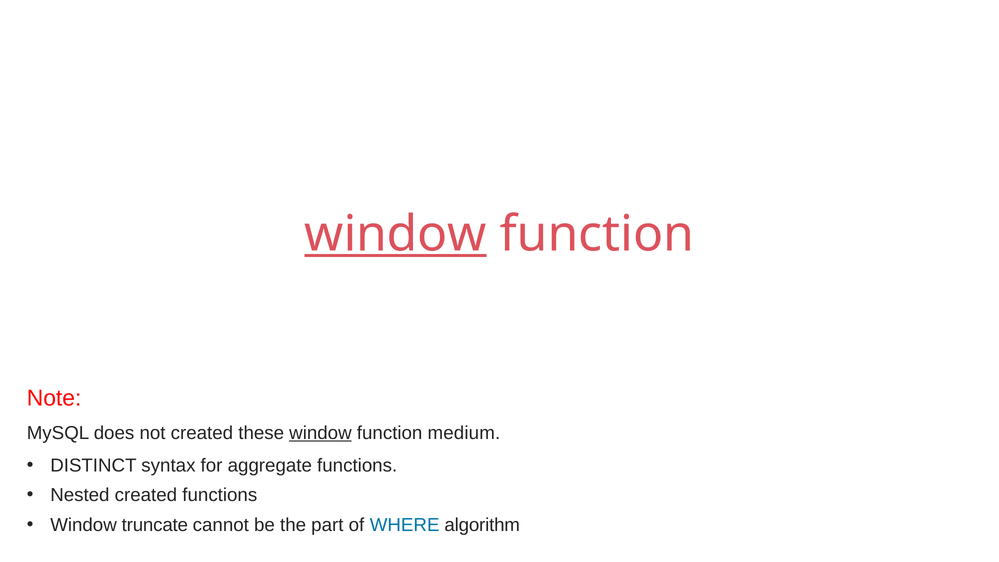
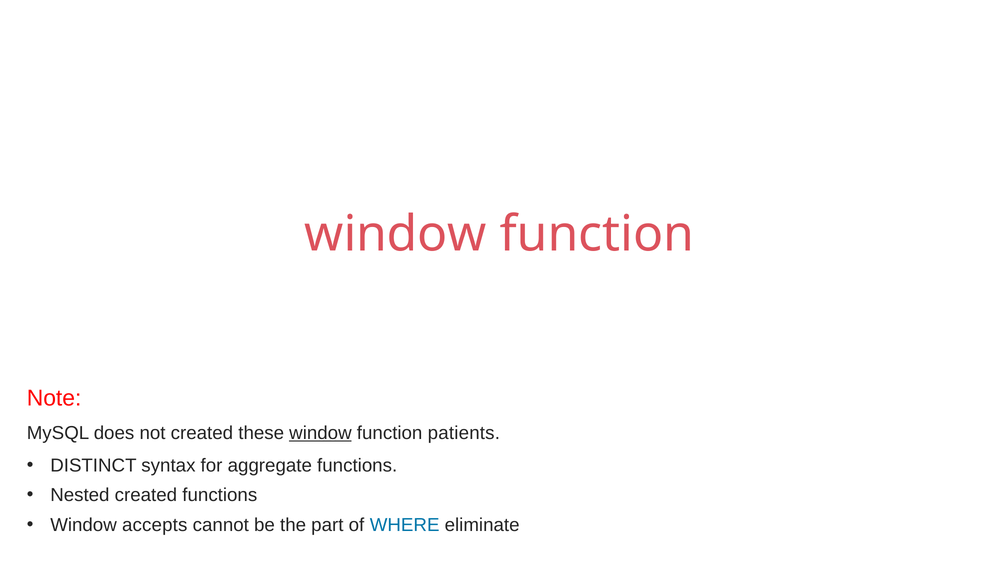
window underline: present -> none (396, 234)
medium: medium -> patients (464, 433)
truncate: truncate -> accepts (155, 525)
algorithm: algorithm -> eliminate (482, 525)
